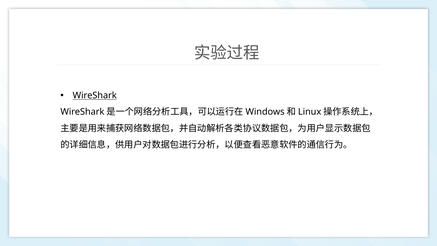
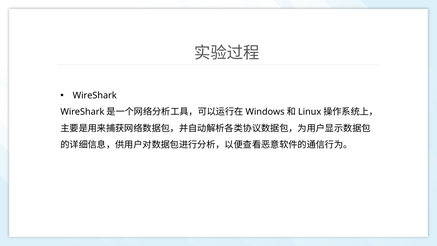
WireShark underline: present -> none (95, 95)
